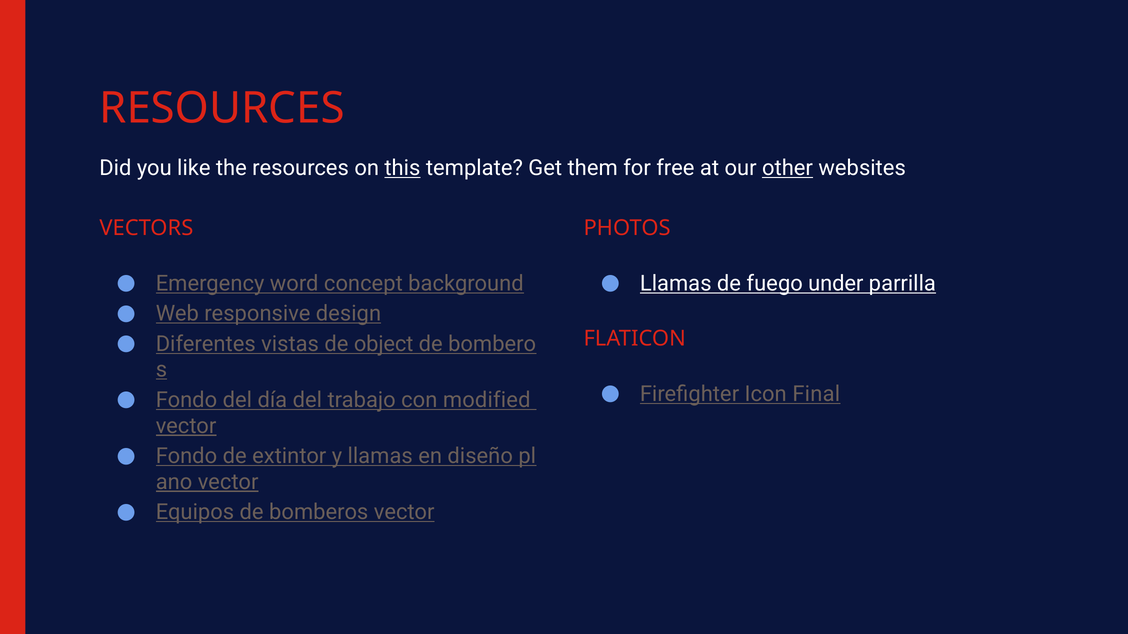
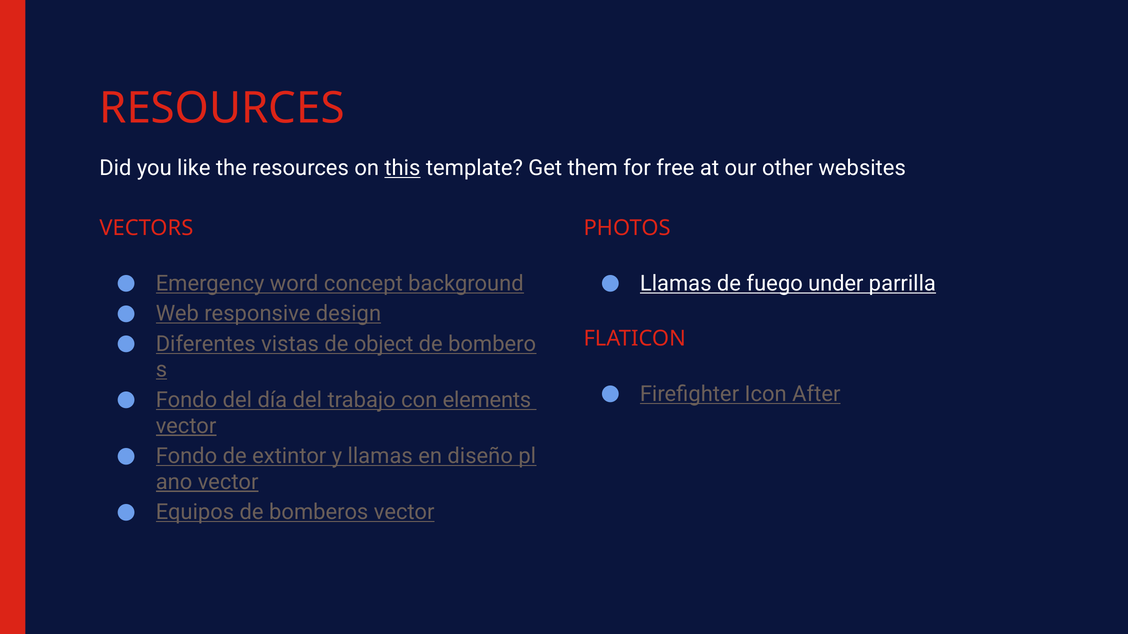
other underline: present -> none (787, 168)
Final: Final -> After (816, 394)
modified: modified -> elements (487, 400)
